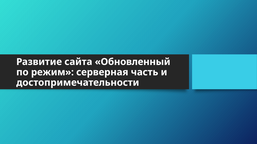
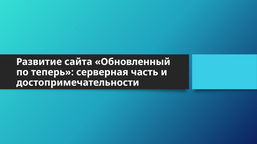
режим: режим -> теперь (52, 72)
